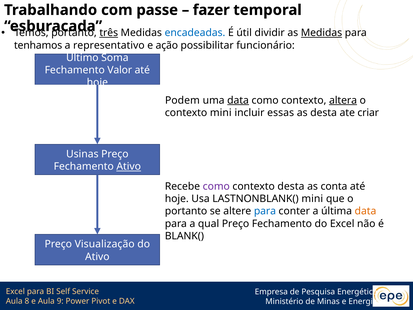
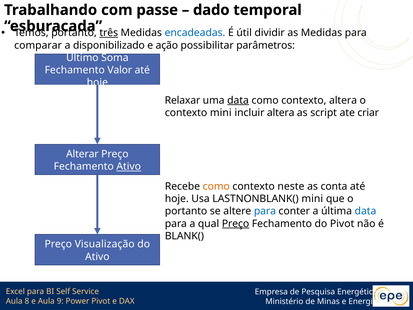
fazer: fazer -> dado (211, 10)
Medidas underline: present -> none (321, 33)
tenhamos: tenhamos -> comparar (38, 45)
representativo: representativo -> disponibilizado (109, 45)
funcionário: funcionário -> parâmetros (266, 45)
Podem: Podem -> Relaxar (182, 100)
altera underline: present -> none (343, 100)
incluir essas: essas -> altera (281, 113)
as desta: desta -> script (324, 113)
Usinas: Usinas -> Alterar (82, 154)
como colour: purple -> orange (216, 186)
contexto desta: desta -> neste (291, 186)
data colour: orange -> blue (365, 211)
Preço underline: none -> present (236, 223)
do Excel: Excel -> Pivot (342, 223)
